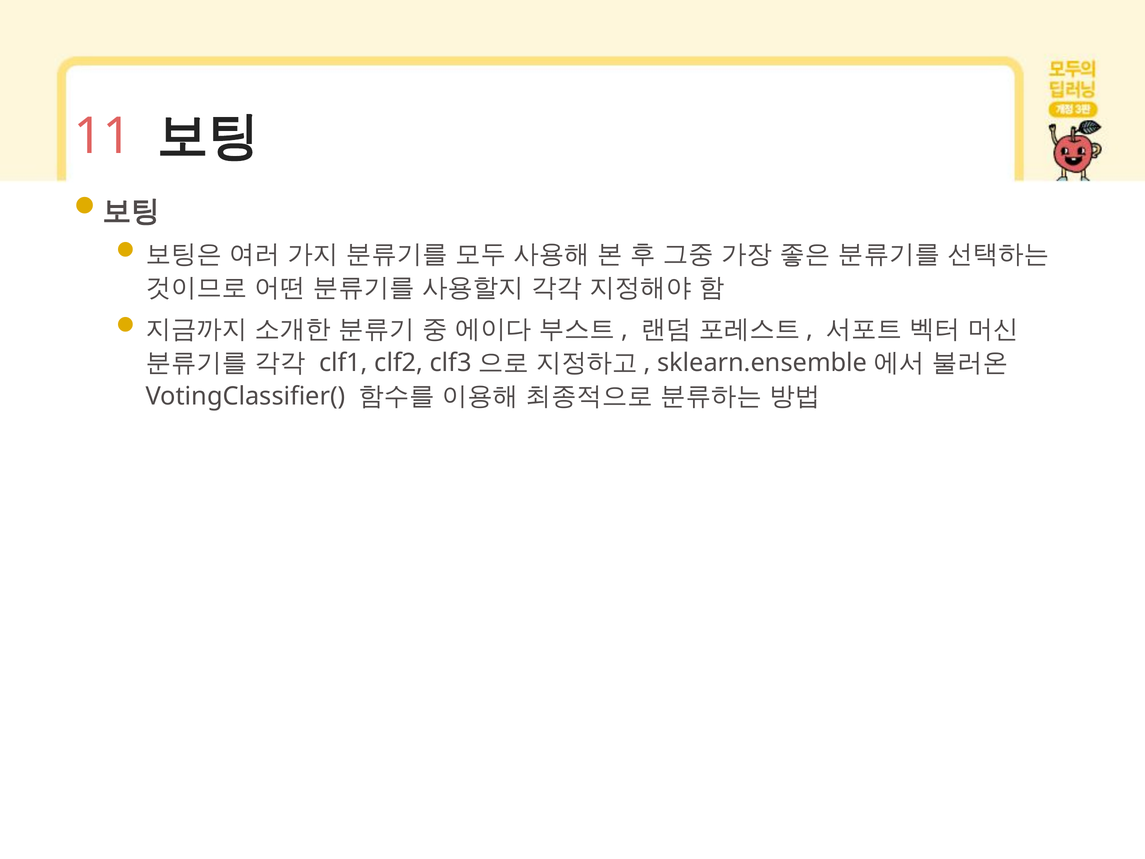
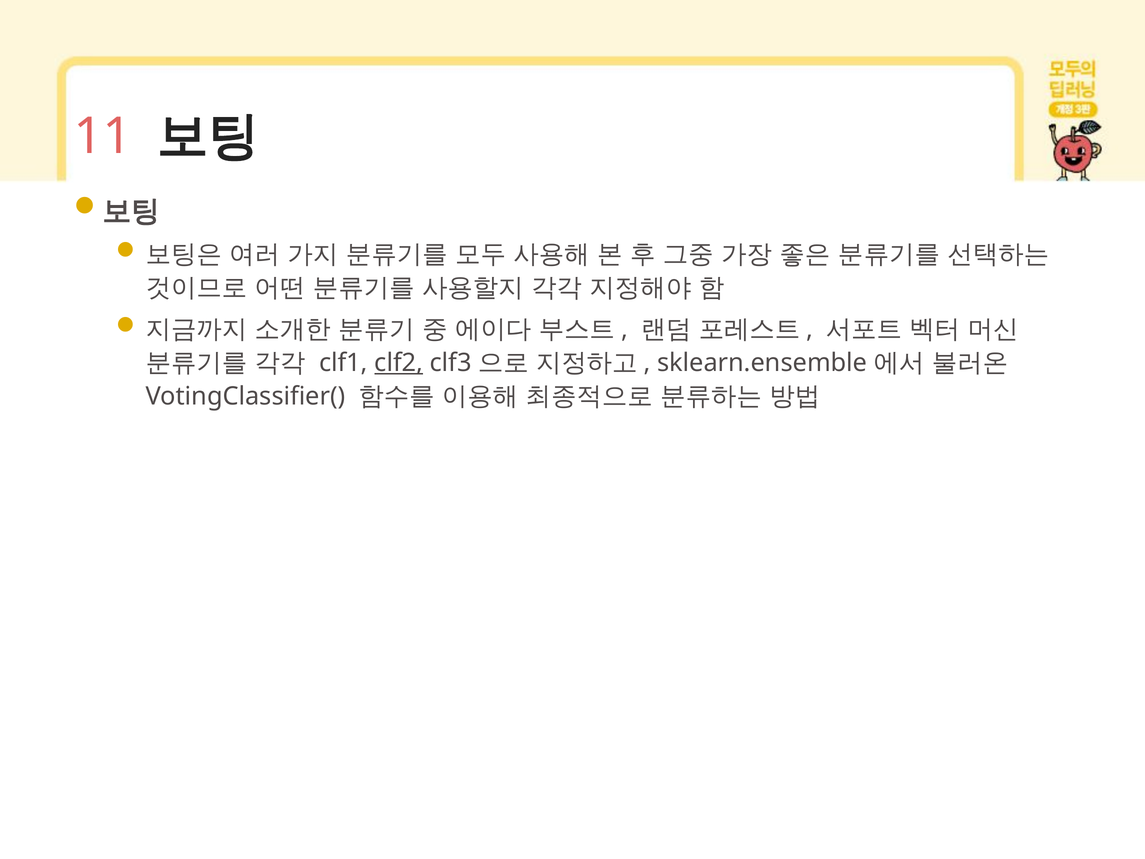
clf2 underline: none -> present (399, 363)
